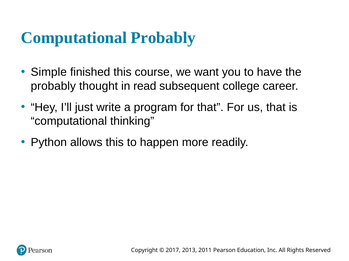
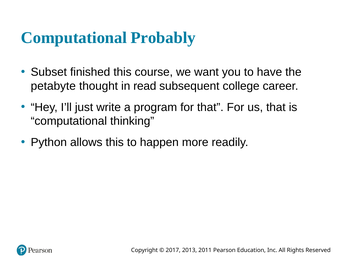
Simple: Simple -> Subset (49, 72)
probably: probably -> petabyte (53, 86)
